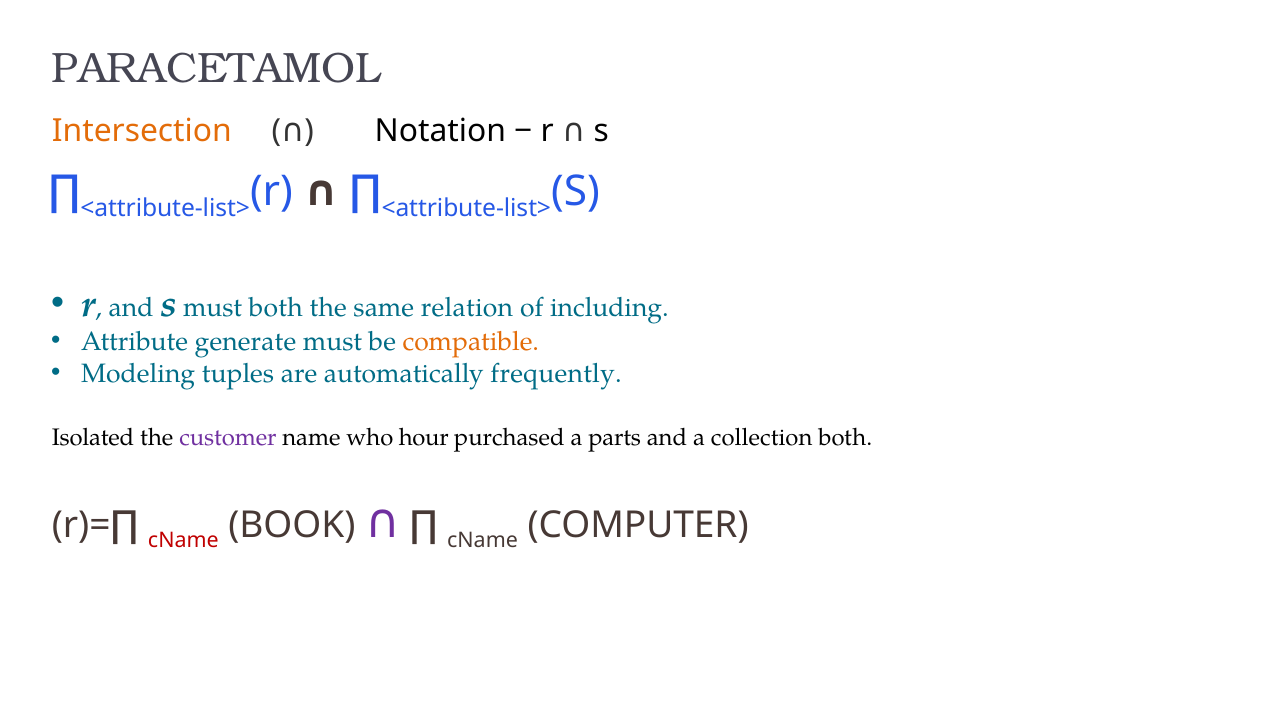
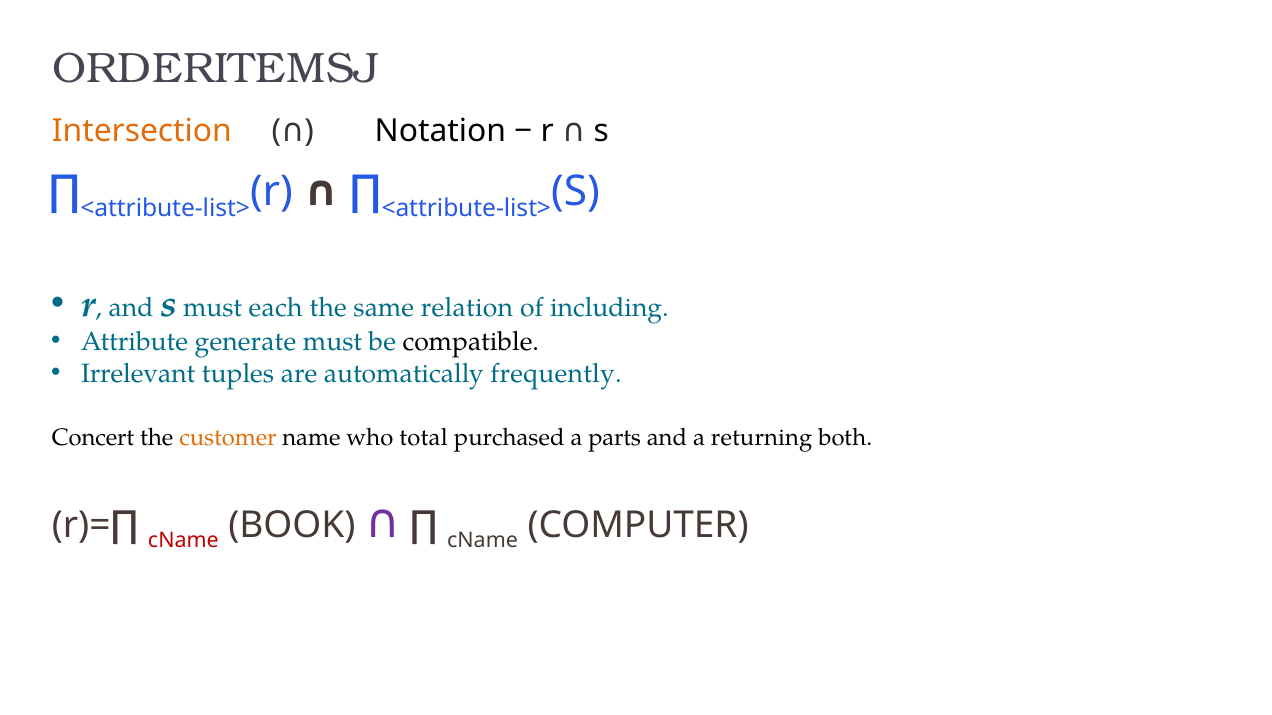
PARACETAMOL: PARACETAMOL -> ORDERITEMSJ (216, 68)
must both: both -> each (276, 308)
compatible colour: orange -> black (471, 342)
Modeling: Modeling -> Irrelevant (138, 374)
Isolated: Isolated -> Concert (93, 438)
customer colour: purple -> orange (228, 438)
hour: hour -> total (424, 438)
collection: collection -> returning (762, 438)
